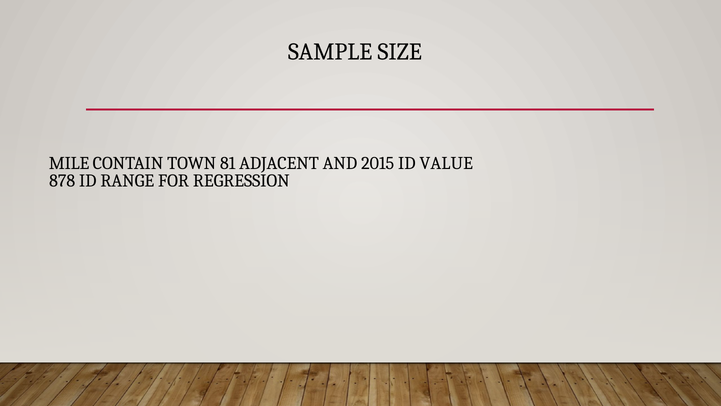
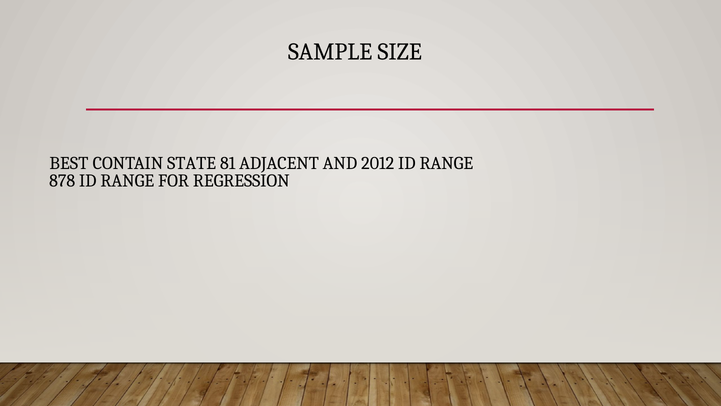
MILE: MILE -> BEST (69, 163)
TOWN: TOWN -> STATE (192, 163)
2015: 2015 -> 2012 (378, 163)
VALUE: VALUE -> RANGE (446, 163)
